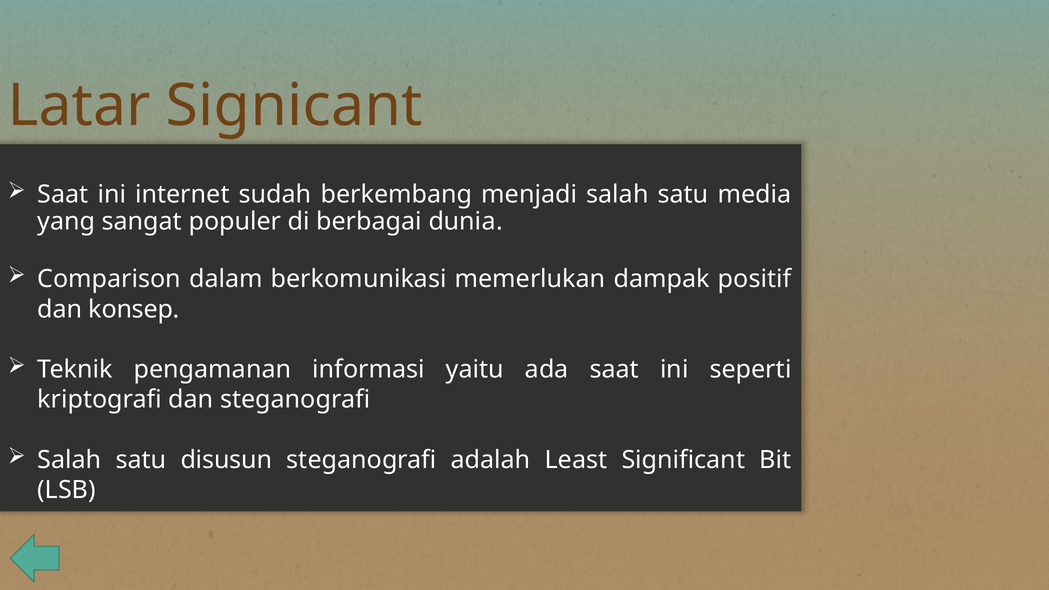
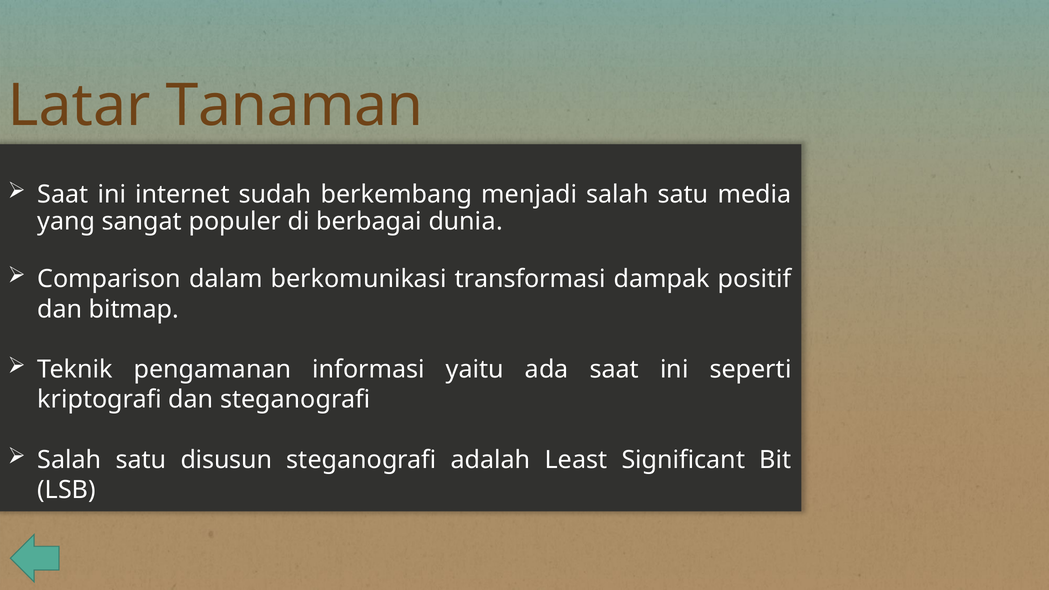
Signicant: Signicant -> Tanaman (295, 106)
memerlukan: memerlukan -> transformasi (530, 279)
konsep: konsep -> bitmap (134, 309)
